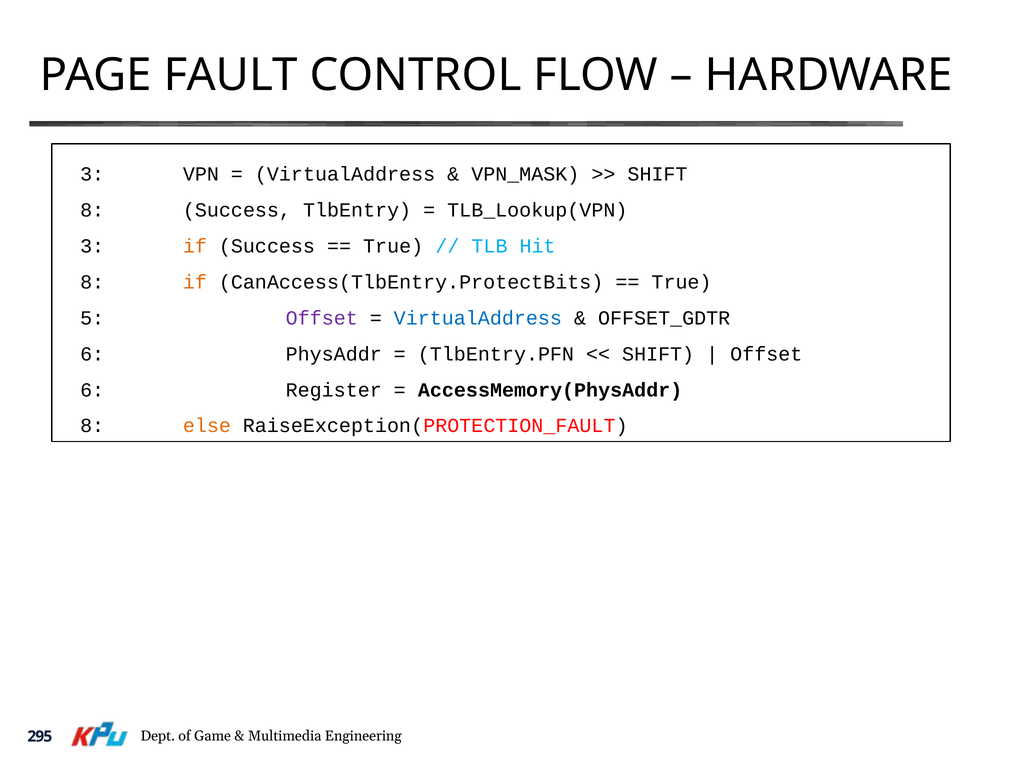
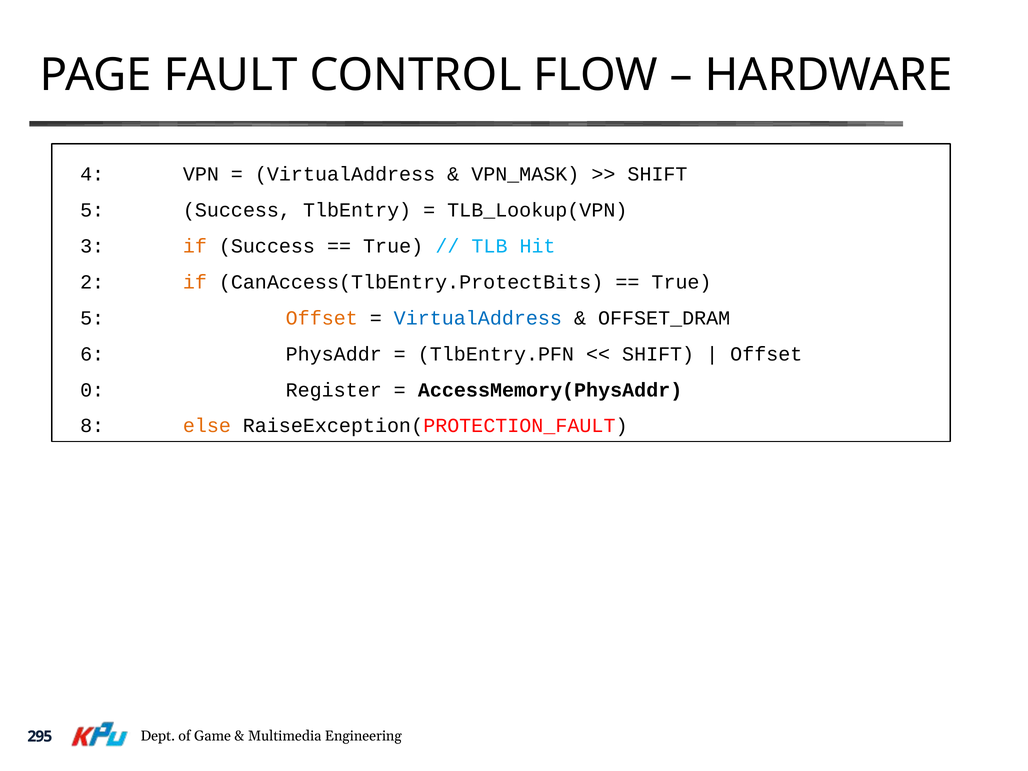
3: 3 -> 4 (92, 174)
8: 8 -> 5 (92, 210)
8: 8 -> 2 (92, 282)
Offset colour: purple -> orange (322, 318)
OFFSET_GDTR: OFFSET_GDTR -> OFFSET_DRAM (664, 318)
6: 6 -> 0 (92, 390)
